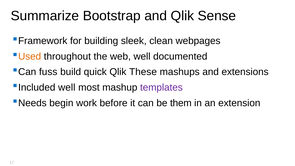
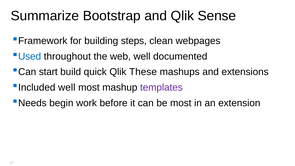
sleek: sleek -> steps (134, 41)
Used colour: orange -> blue (30, 56)
fuss: fuss -> start (48, 72)
be them: them -> most (181, 103)
